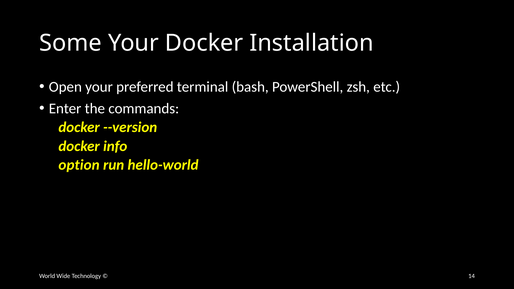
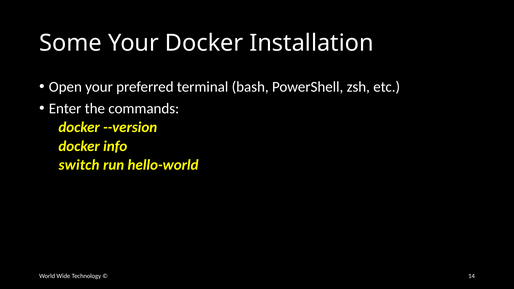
option: option -> switch (79, 165)
